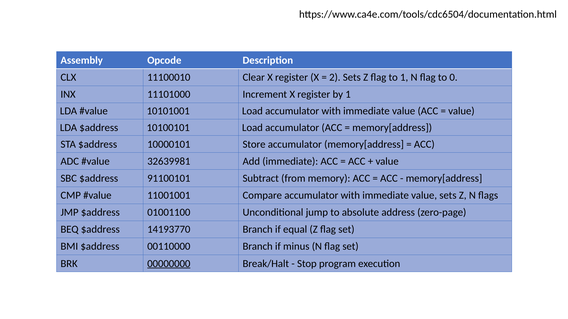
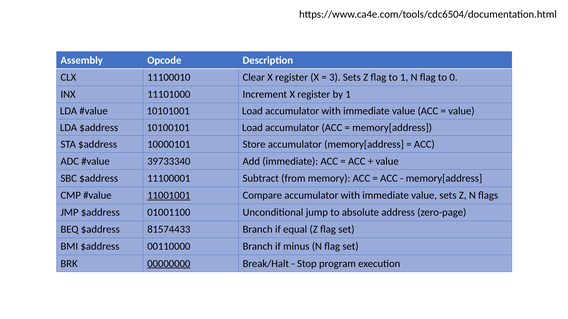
2: 2 -> 3 (335, 77)
32639981: 32639981 -> 39733340 (169, 162)
91100101: 91100101 -> 11100001 (169, 179)
11001001 underline: none -> present (169, 196)
14193770: 14193770 -> 81574433 (169, 230)
